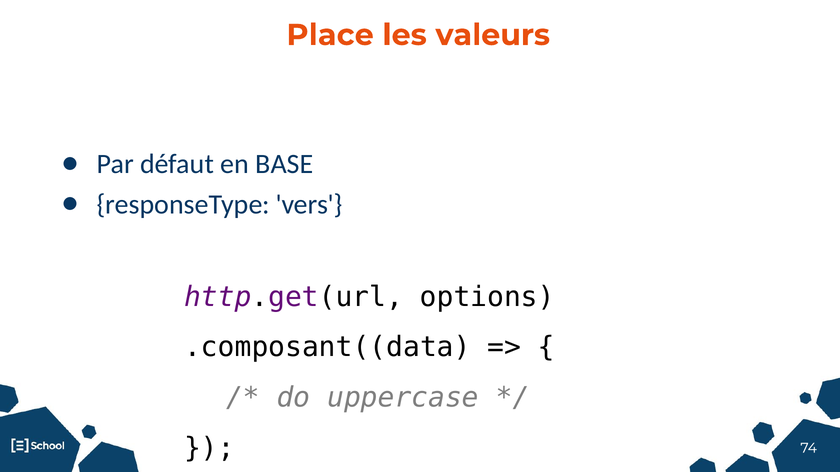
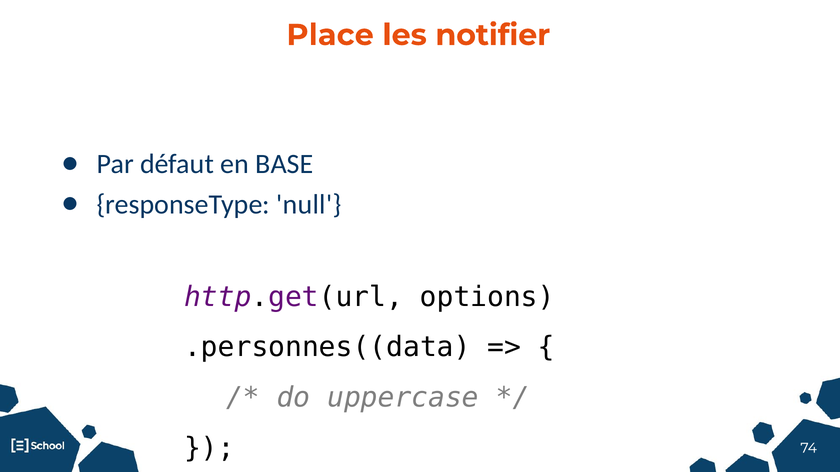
valeurs: valeurs -> notifier (493, 35)
vers: vers -> null (309, 205)
.composant((data: .composant((data -> .personnes((data (327, 348)
